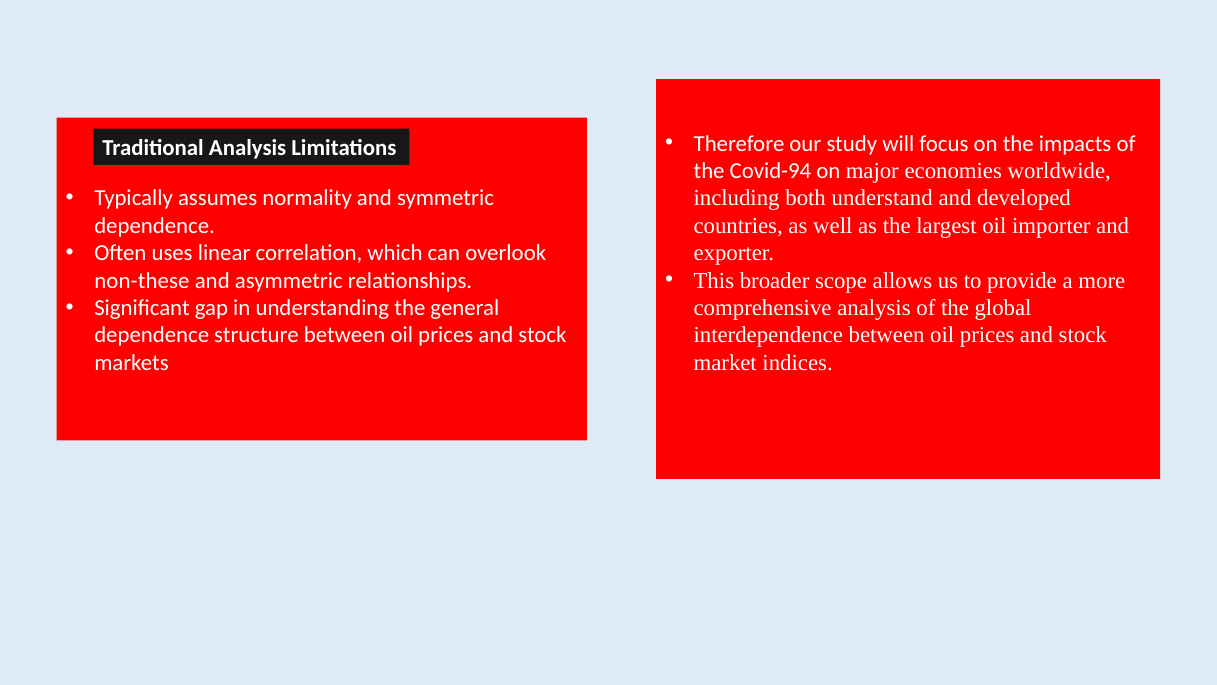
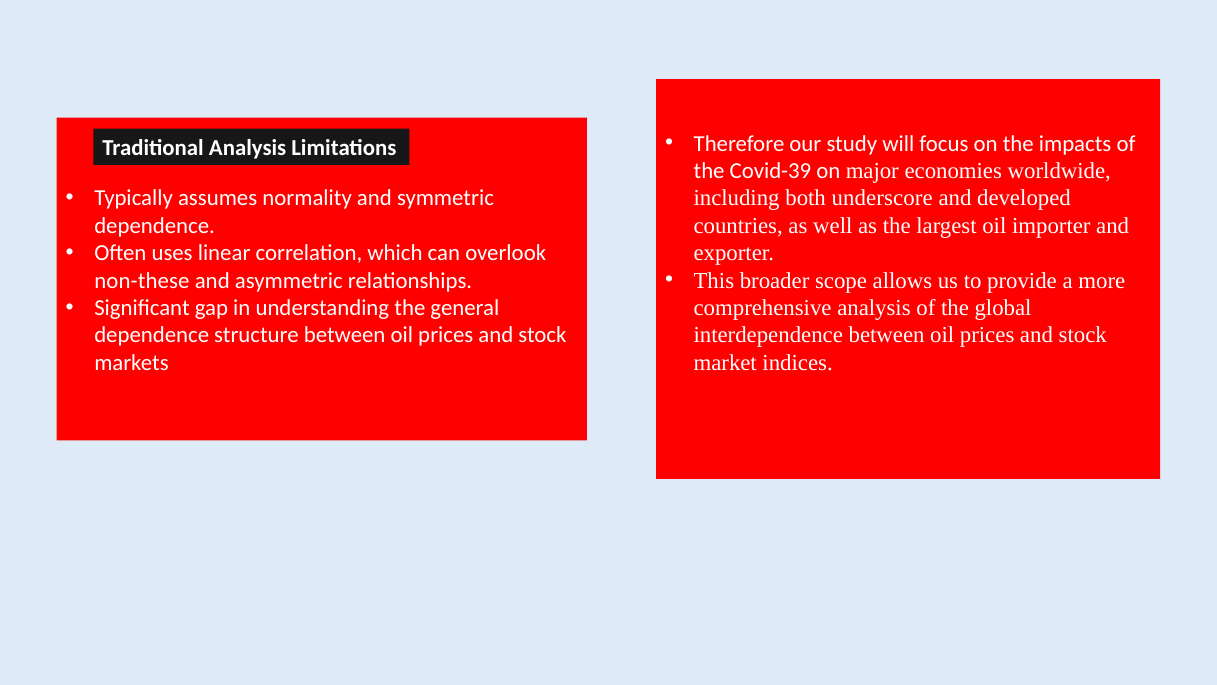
Covid-94: Covid-94 -> Covid-39 (770, 171)
understand: understand -> underscore (882, 198)
